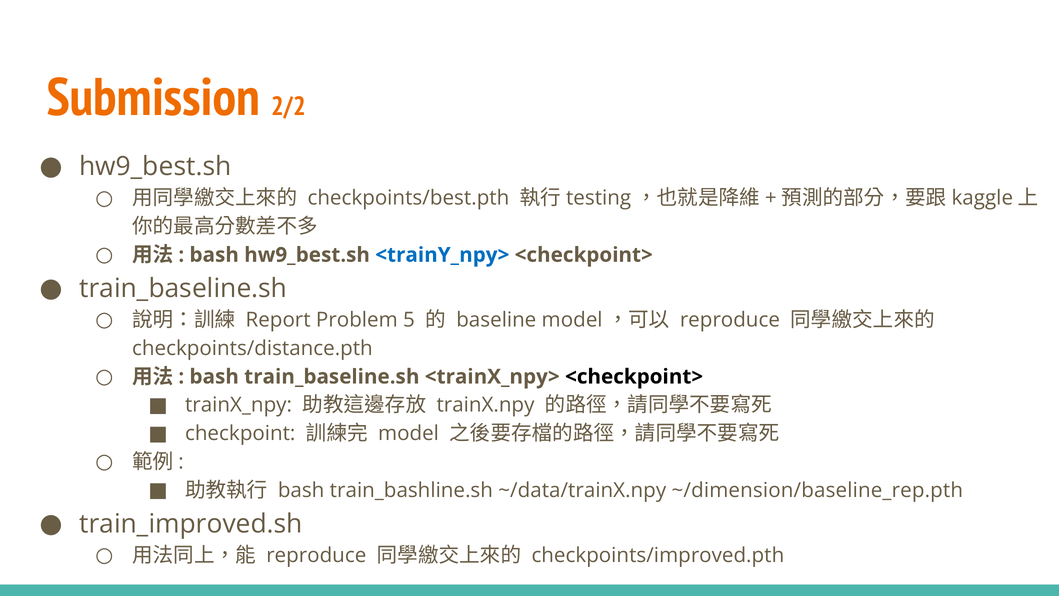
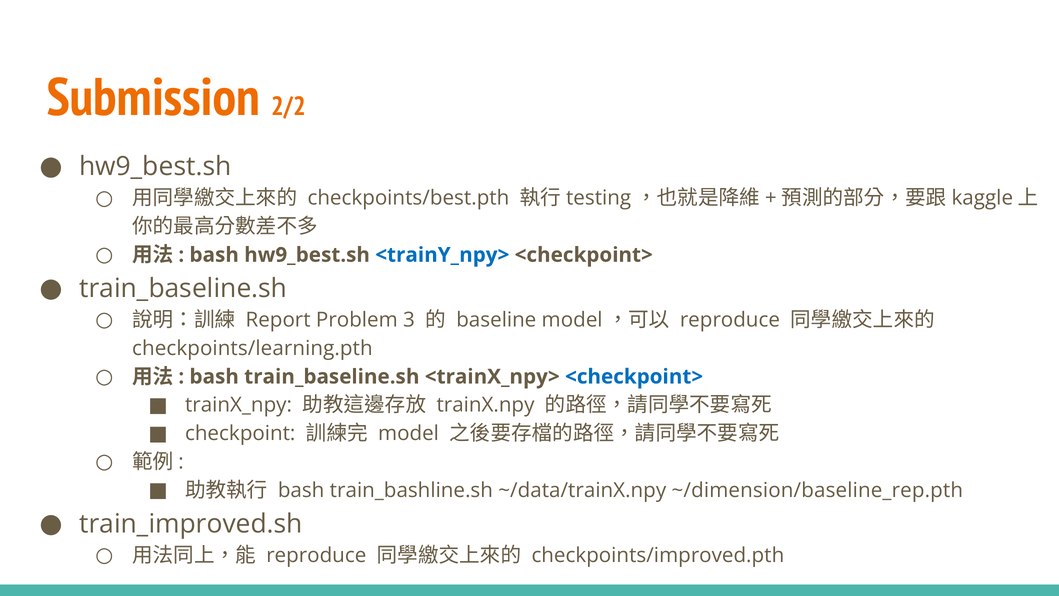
5: 5 -> 3 (409, 320)
checkpoints/distance.pth: checkpoints/distance.pth -> checkpoints/learning.pth (252, 348)
<checkpoint> colour: black -> blue (634, 377)
